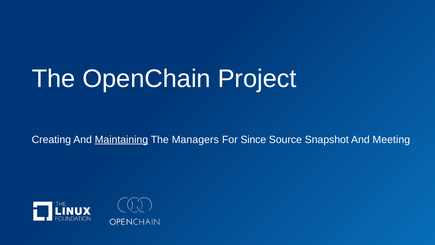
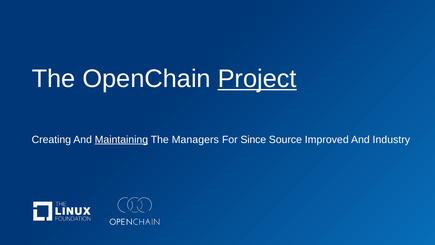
Project underline: none -> present (257, 79)
Snapshot: Snapshot -> Improved (327, 139)
Meeting: Meeting -> Industry (391, 139)
